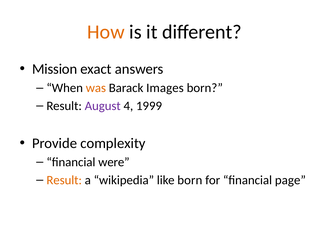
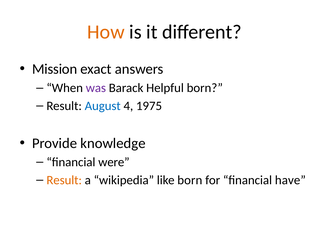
was colour: orange -> purple (96, 88)
Images: Images -> Helpful (165, 88)
August colour: purple -> blue (103, 106)
1999: 1999 -> 1975 (149, 106)
complexity: complexity -> knowledge (113, 143)
page: page -> have (290, 180)
